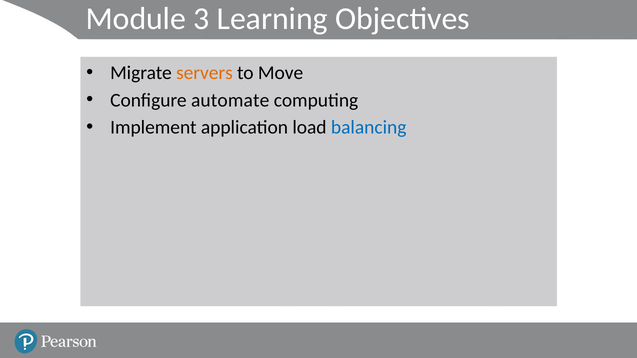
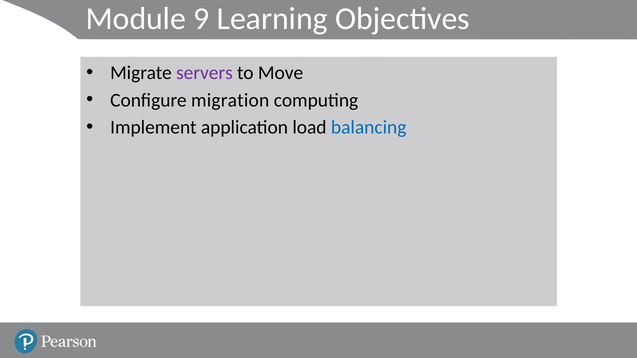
3: 3 -> 9 (201, 19)
servers colour: orange -> purple (204, 73)
automate: automate -> migration (230, 100)
